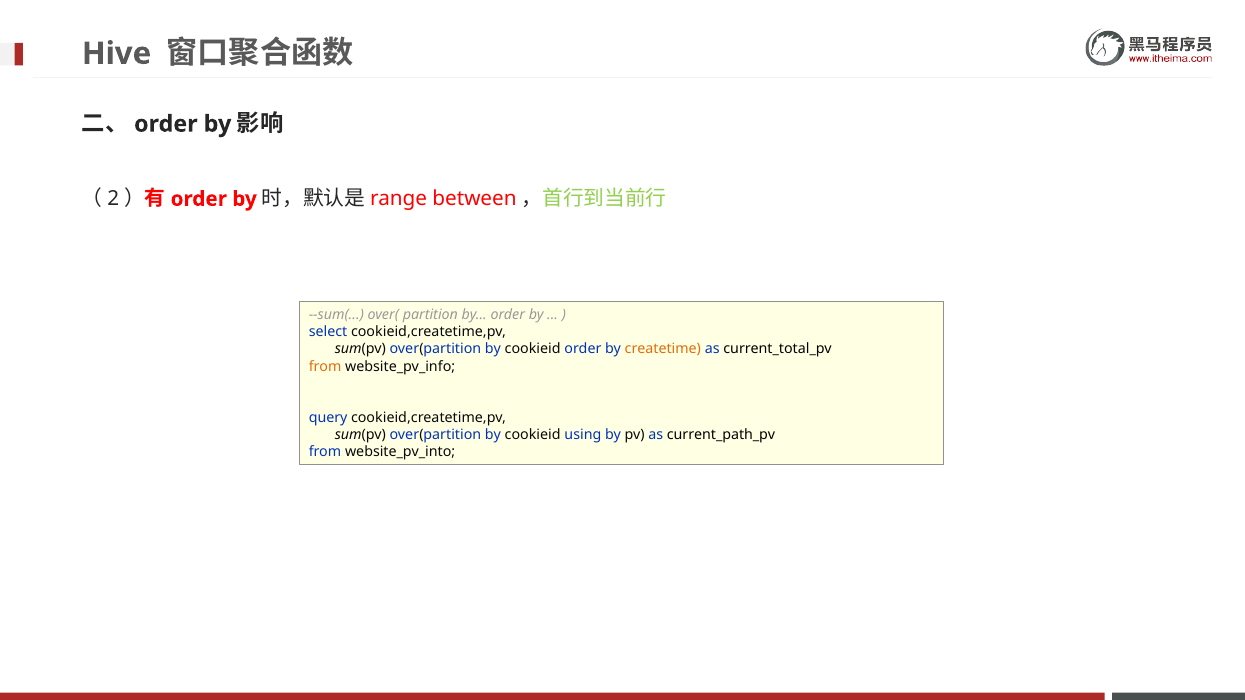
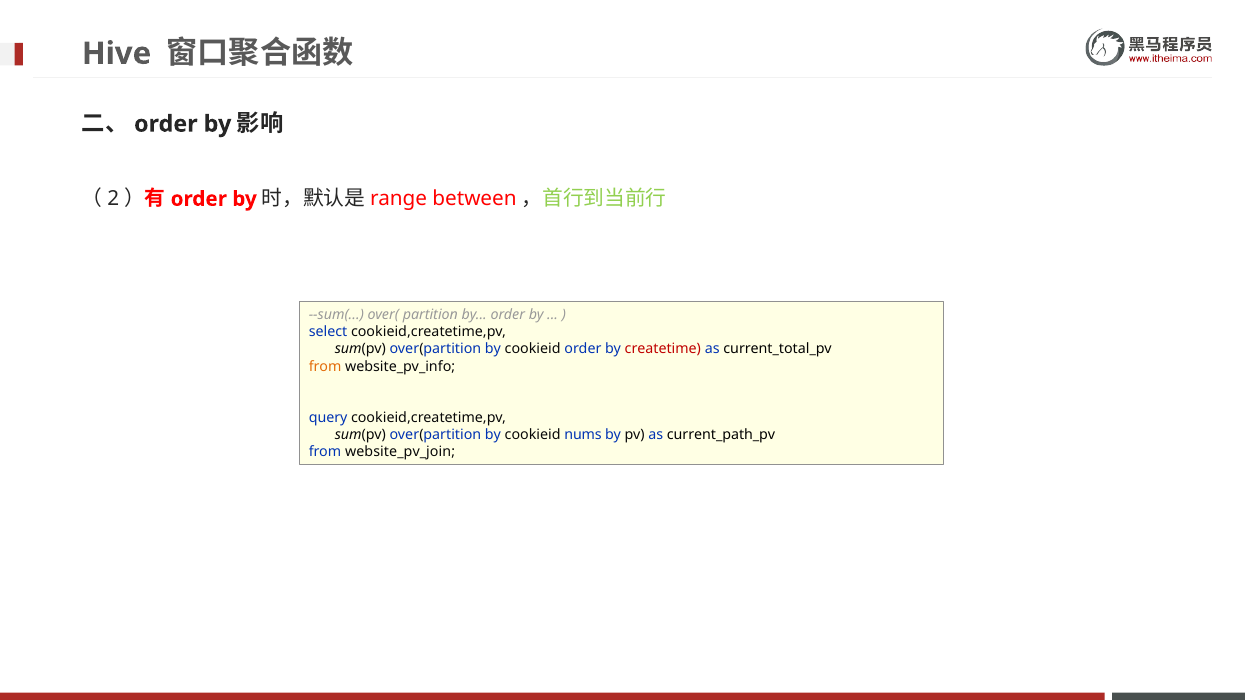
createtime colour: orange -> red (663, 349)
using: using -> nums (583, 435)
website_pv_into: website_pv_into -> website_pv_join (400, 452)
